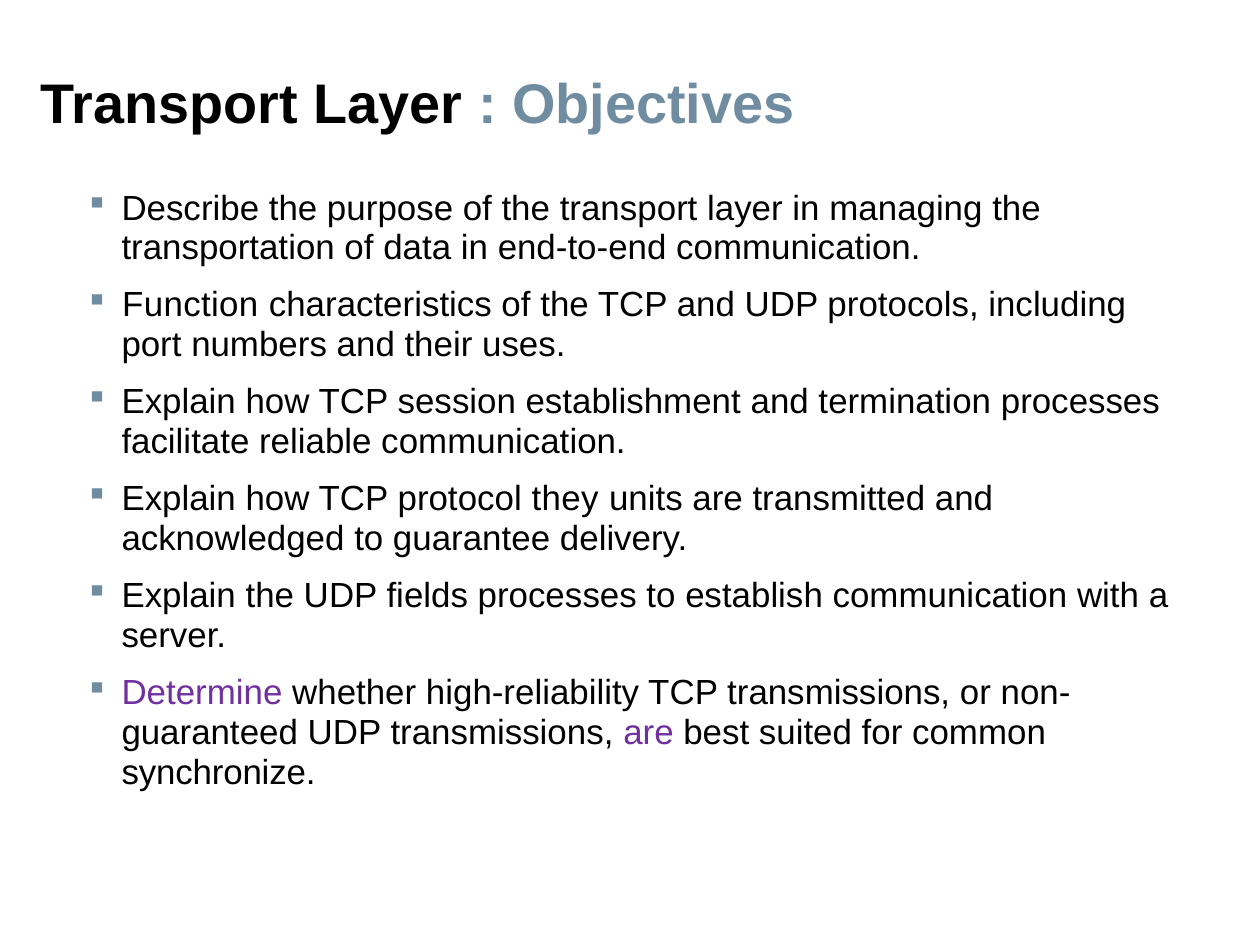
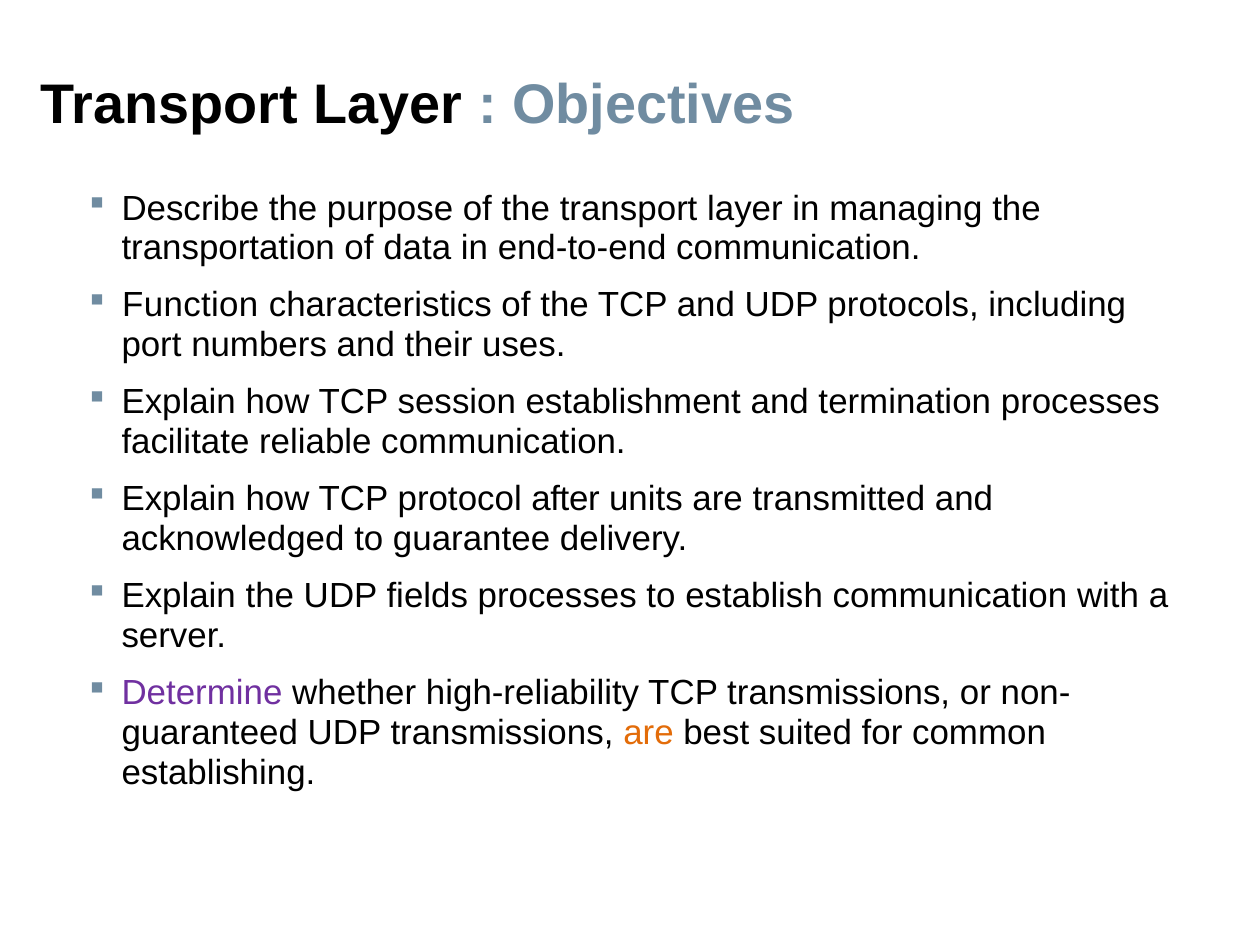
they: they -> after (565, 500)
are colour: purple -> orange (648, 733)
synchronize: synchronize -> establishing (218, 773)
